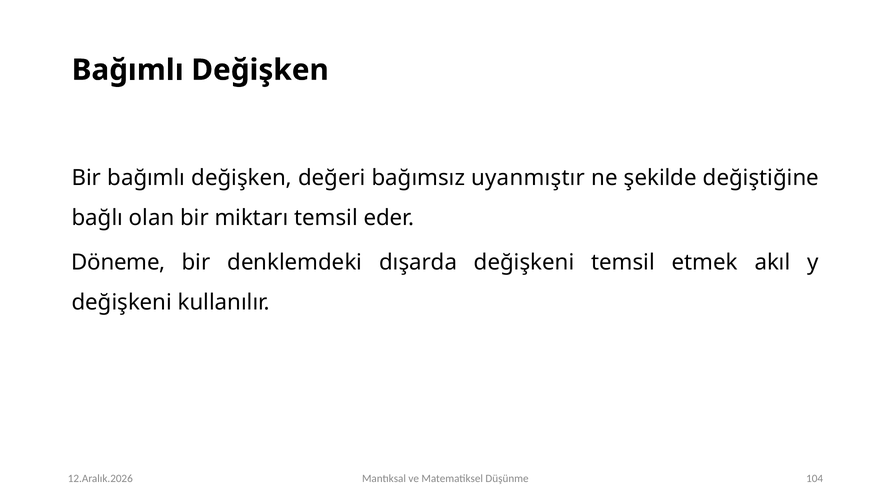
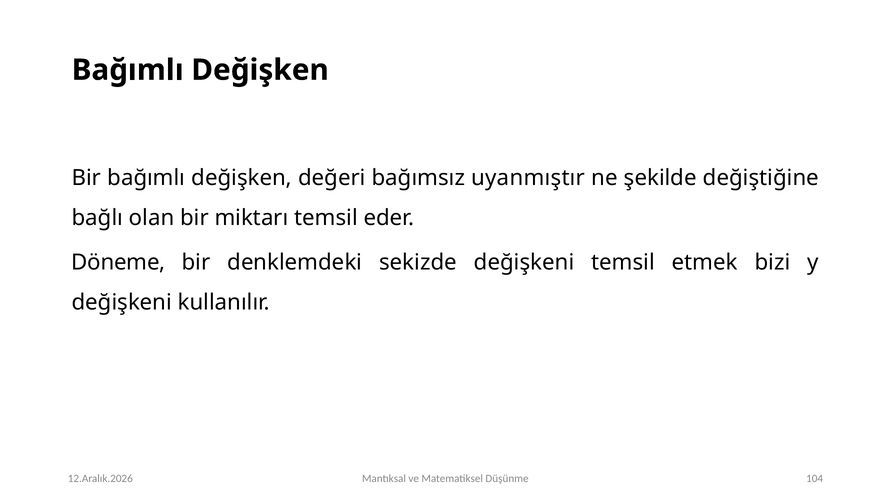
dışarda: dışarda -> sekizde (418, 263)
akıl: akıl -> bizi (772, 263)
